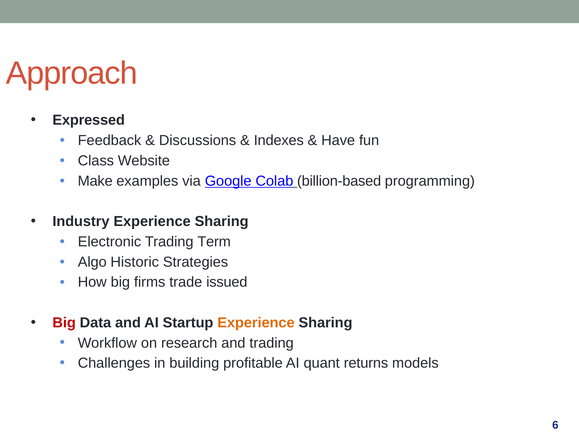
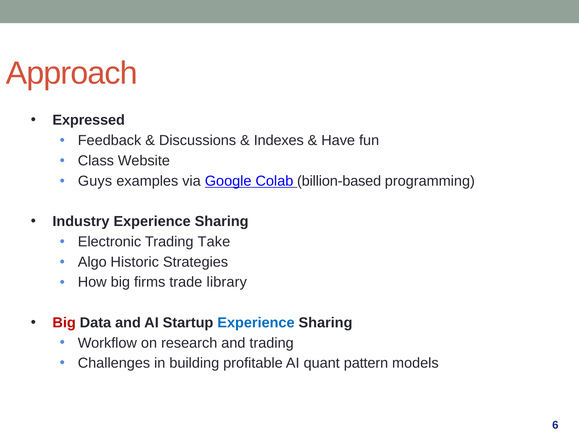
Make: Make -> Guys (95, 181)
Term: Term -> Take (214, 242)
issued: issued -> library (227, 282)
Experience colour: orange -> blue (256, 323)
returns: returns -> pattern (366, 363)
